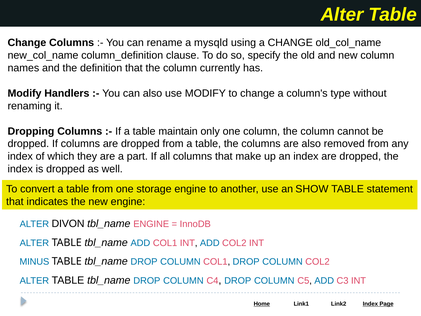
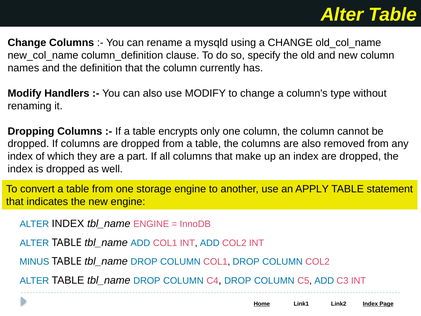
maintain: maintain -> encrypts (178, 131)
SHOW: SHOW -> APPLY (312, 189)
ALTER DIVON: DIVON -> INDEX (68, 223)
